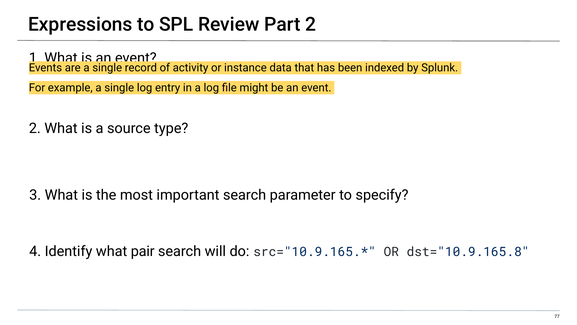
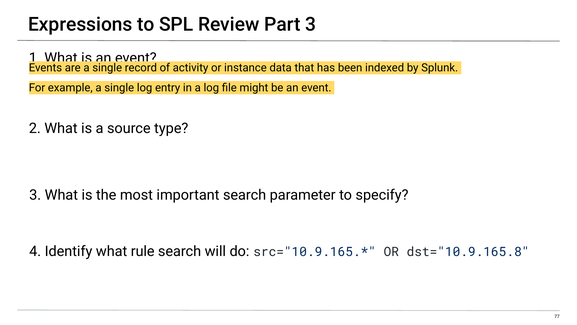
Part 2: 2 -> 3 (311, 24)
pair: pair -> rule (143, 251)
